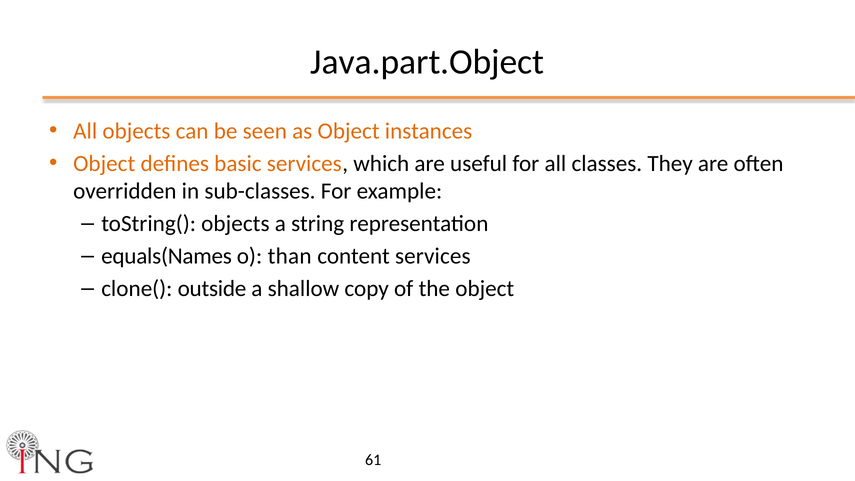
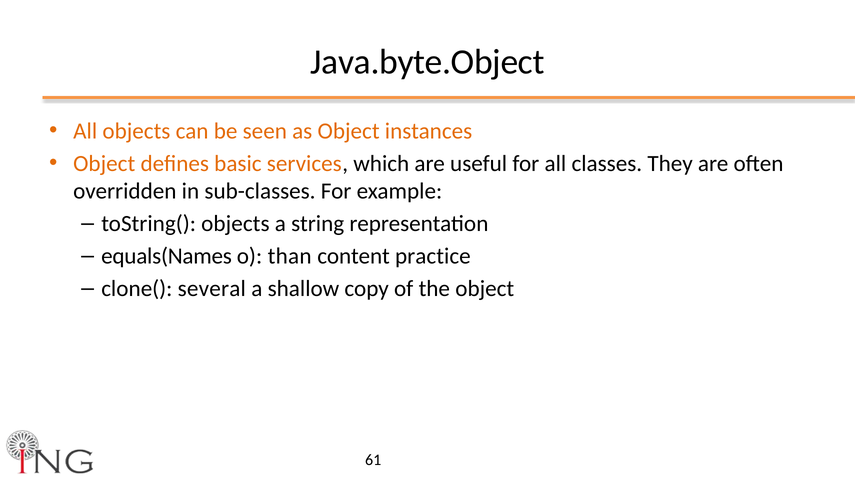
Java.part.Object: Java.part.Object -> Java.byte.Object (428, 62)
content services: services -> practice (433, 256)
outside: outside -> several (212, 289)
